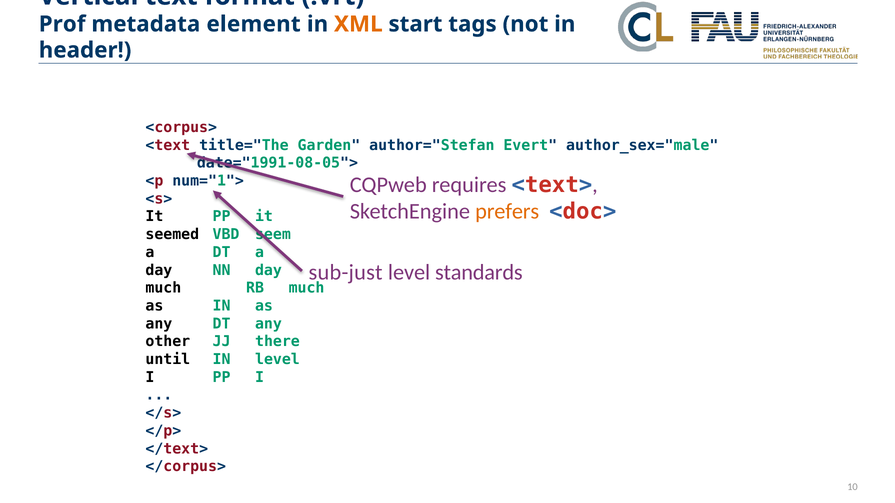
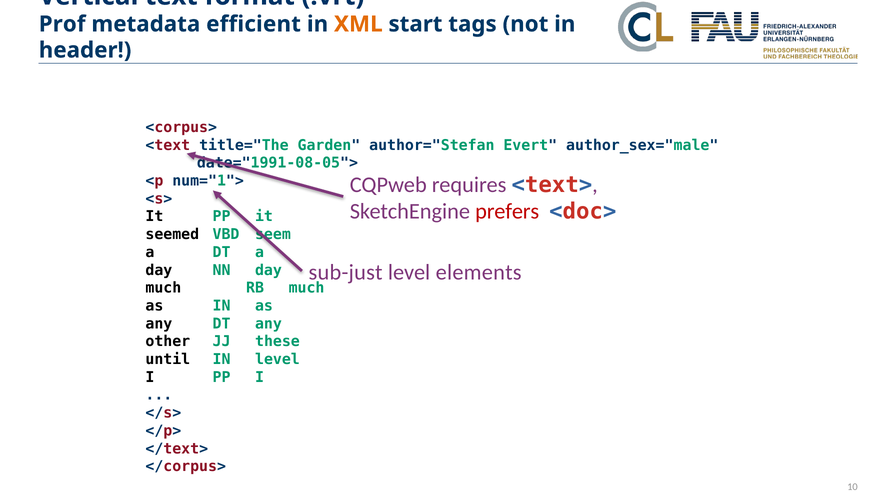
element: element -> efficient (254, 24)
prefers colour: orange -> red (507, 212)
standards: standards -> elements (479, 273)
there: there -> these (277, 342)
